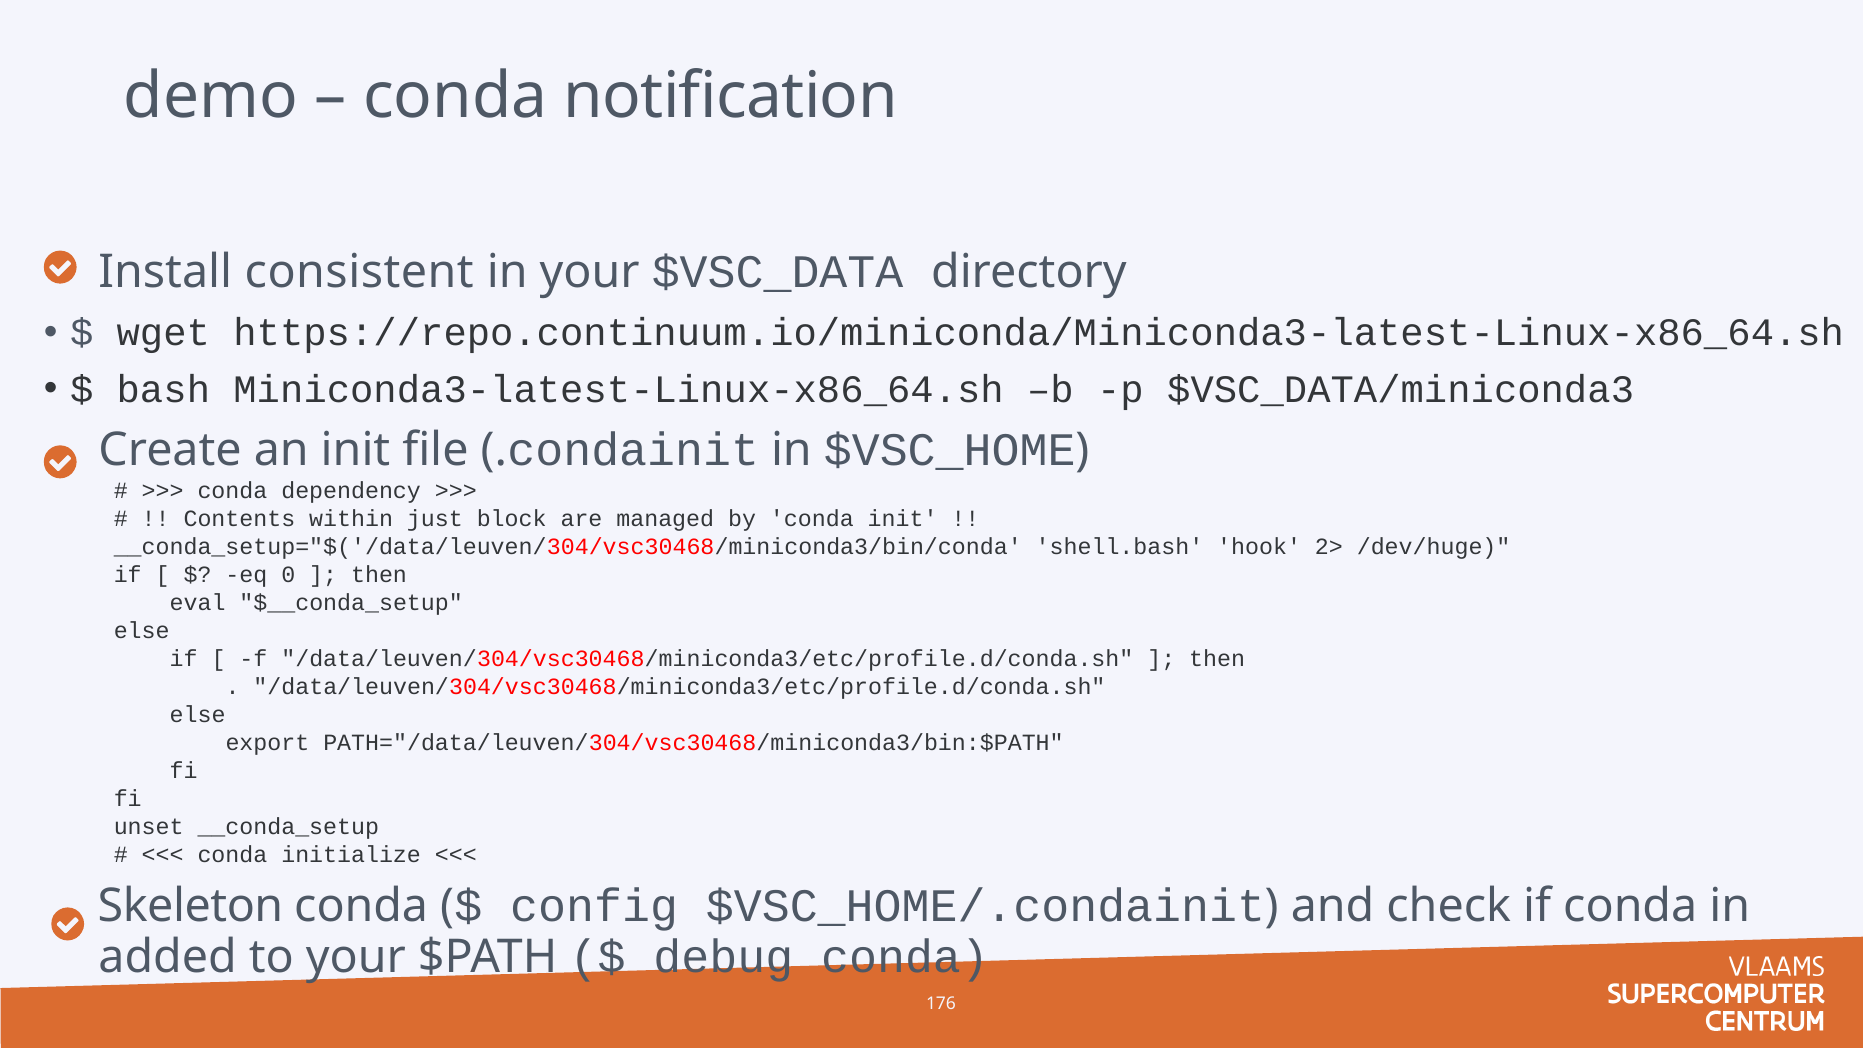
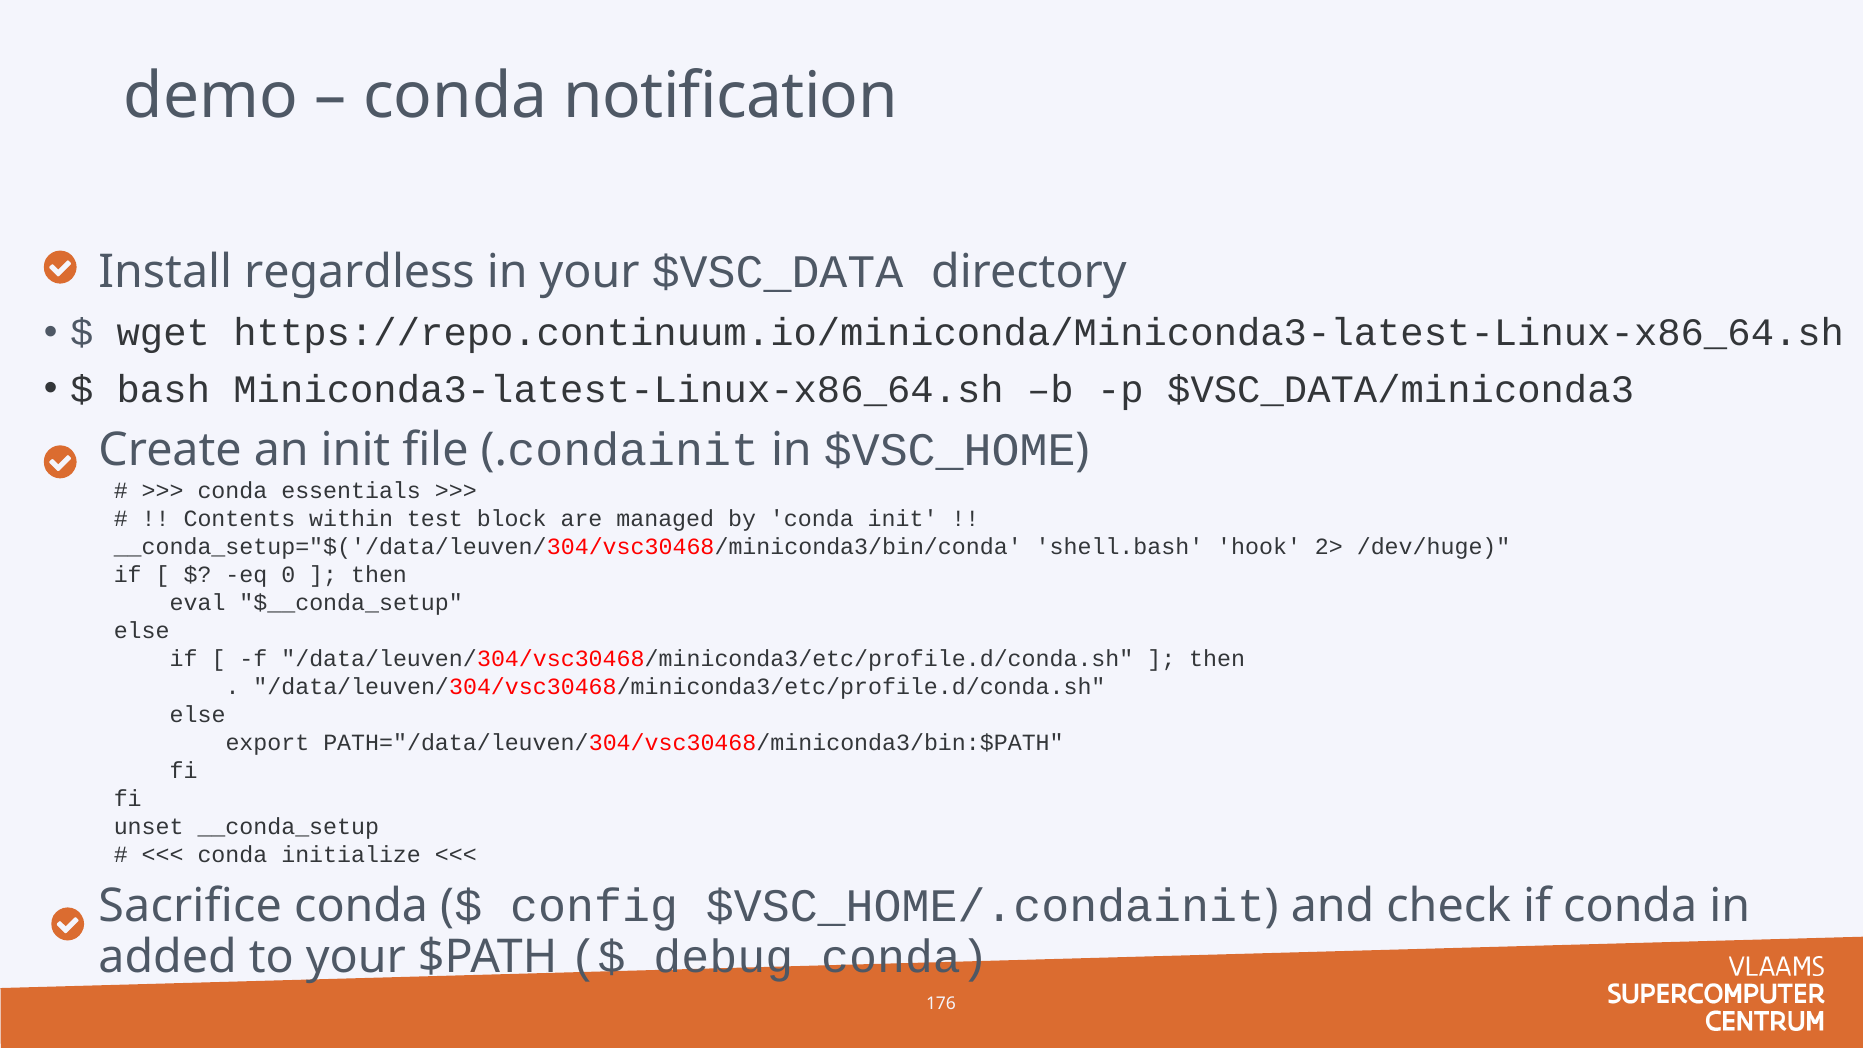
consistent: consistent -> regardless (359, 272)
dependency: dependency -> essentials (351, 491)
just: just -> test (435, 519)
Skeleton: Skeleton -> Sacrifice (190, 906)
